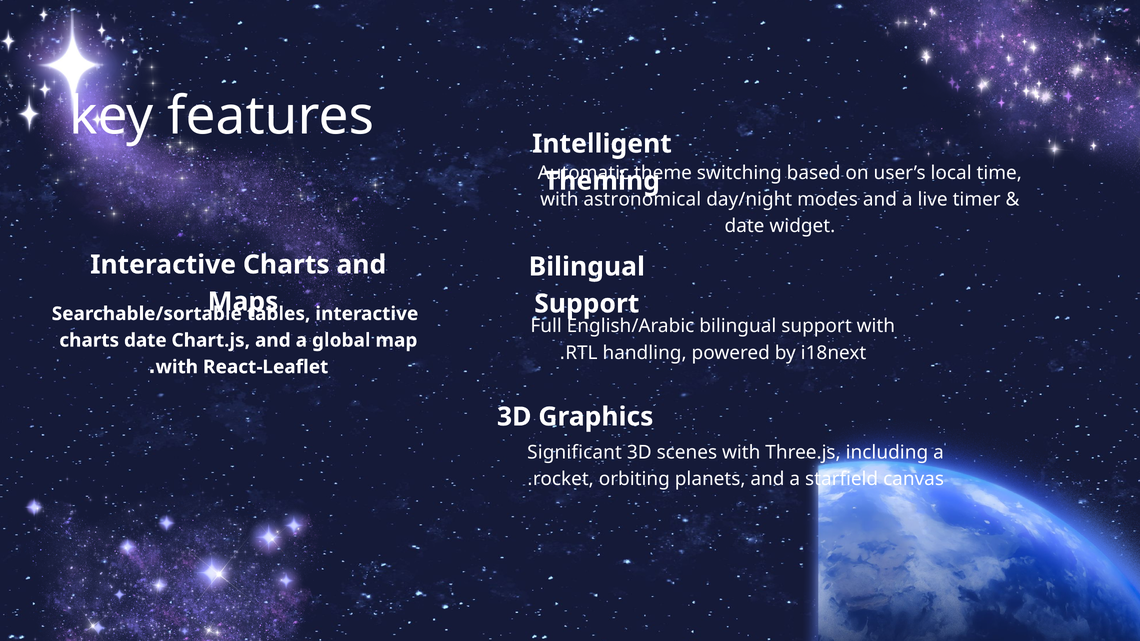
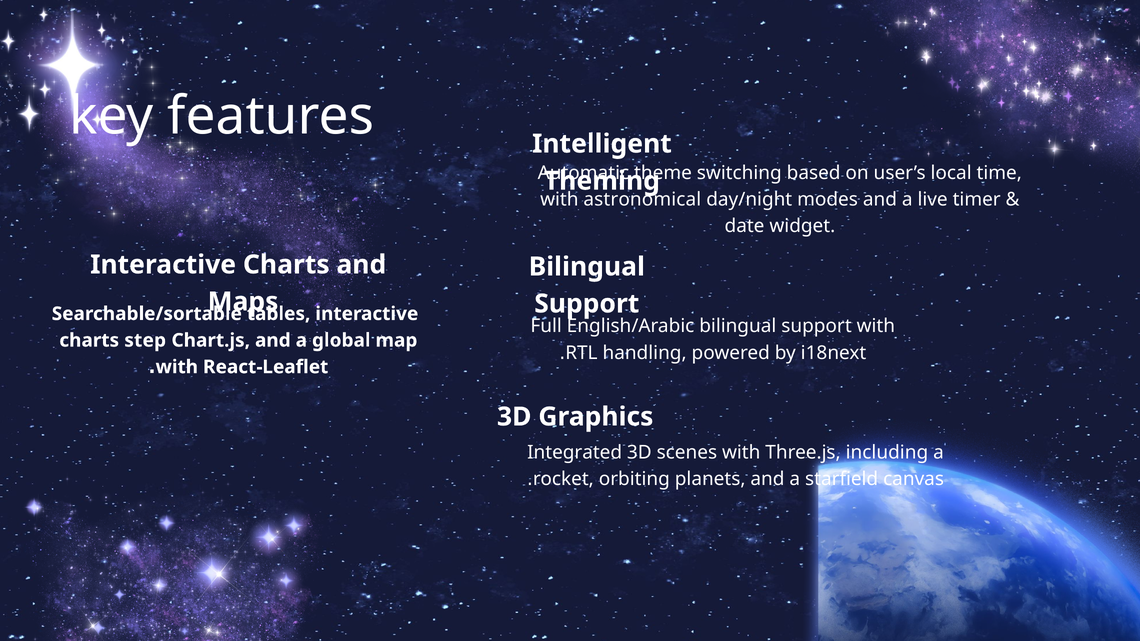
charts date: date -> step (145, 341)
Significant: Significant -> Integrated (575, 453)
